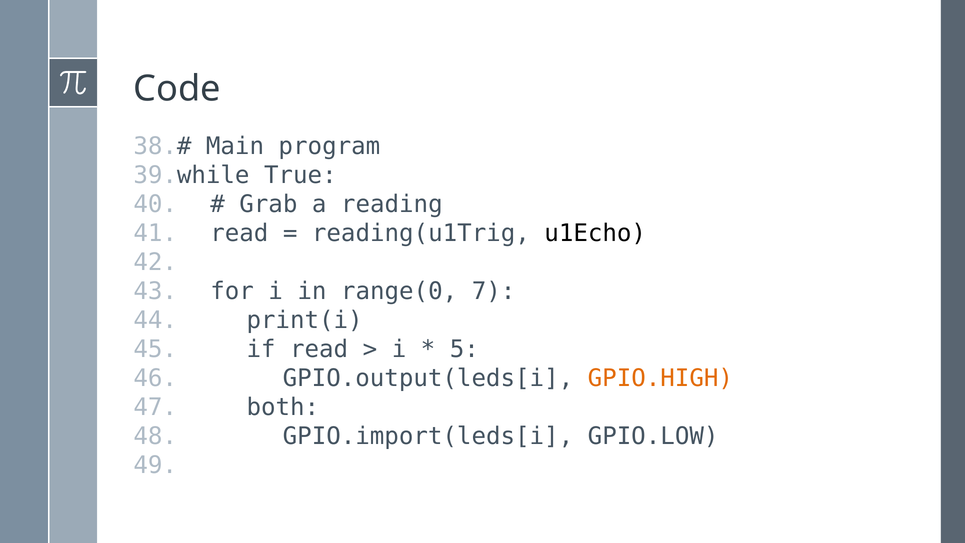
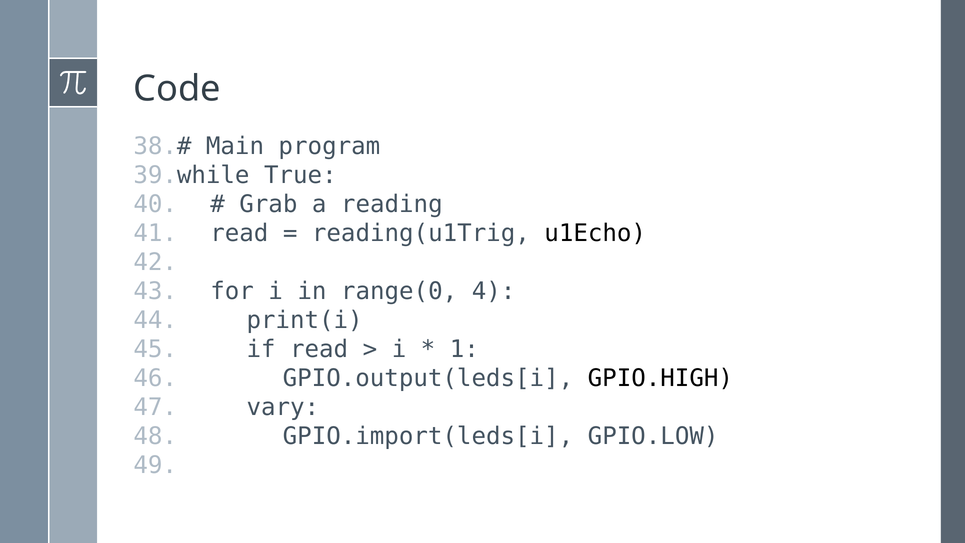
7: 7 -> 4 (494, 291)
5: 5 -> 1 (464, 349)
GPIO.HIGH colour: orange -> black (660, 378)
both: both -> vary (283, 407)
